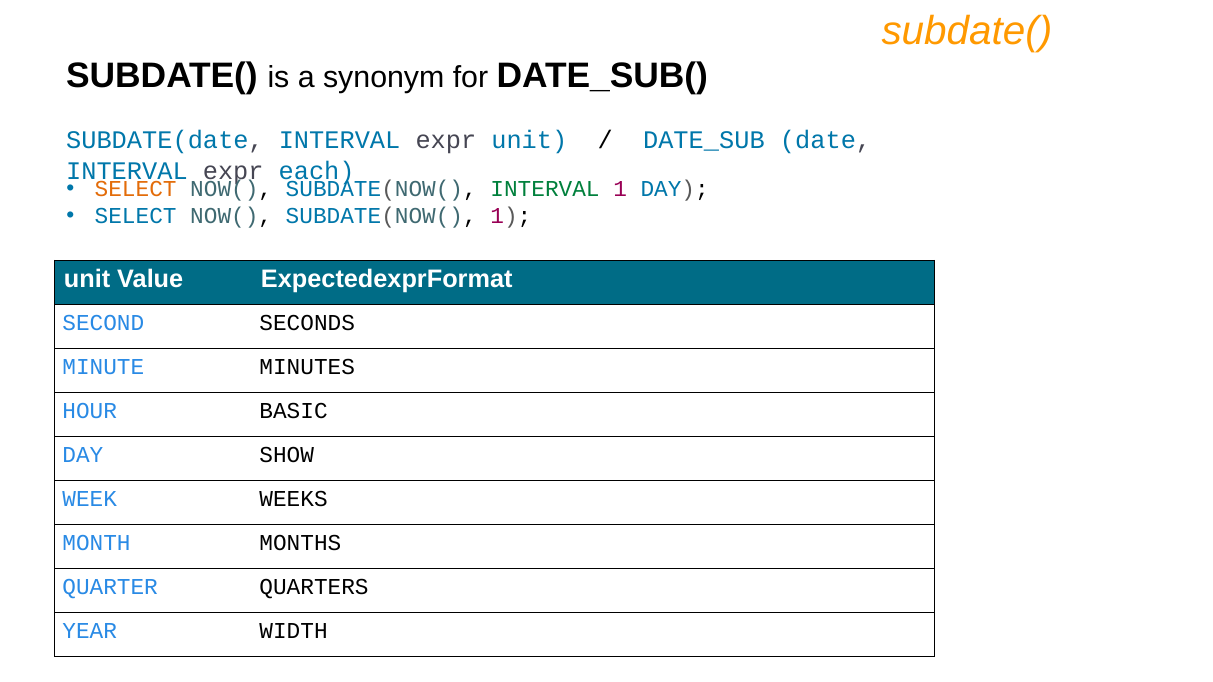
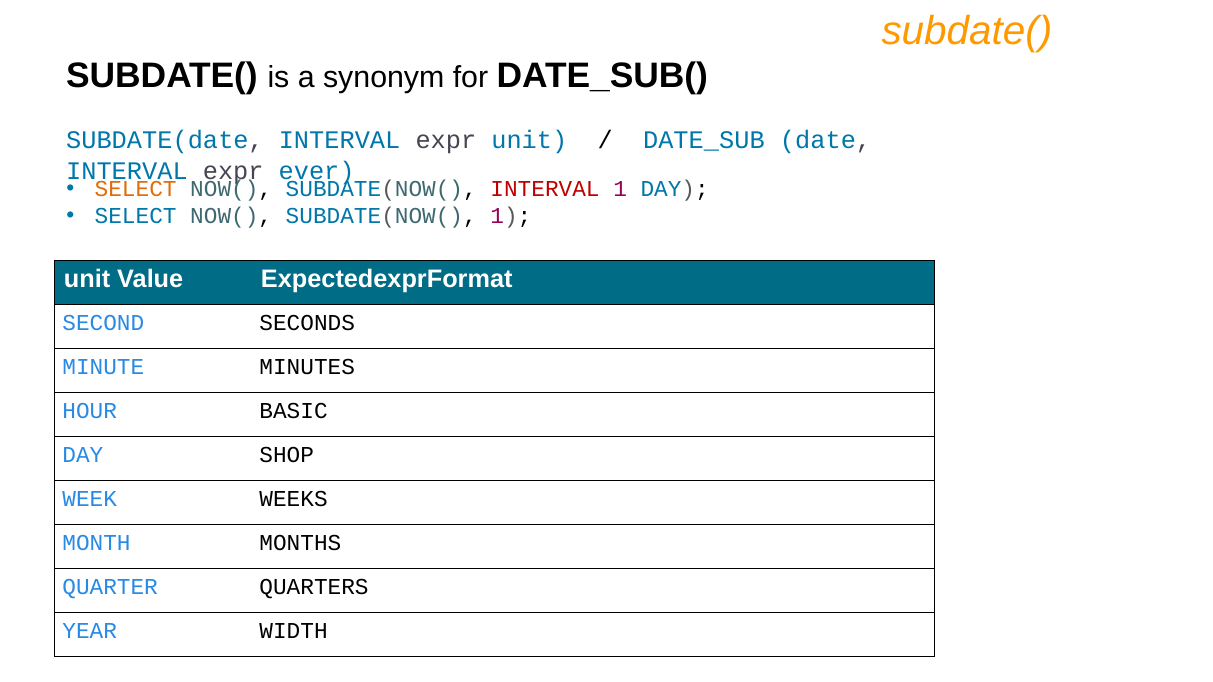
each: each -> ever (317, 171)
INTERVAL colour: green -> red (545, 189)
SHOW: SHOW -> SHOP (287, 455)
